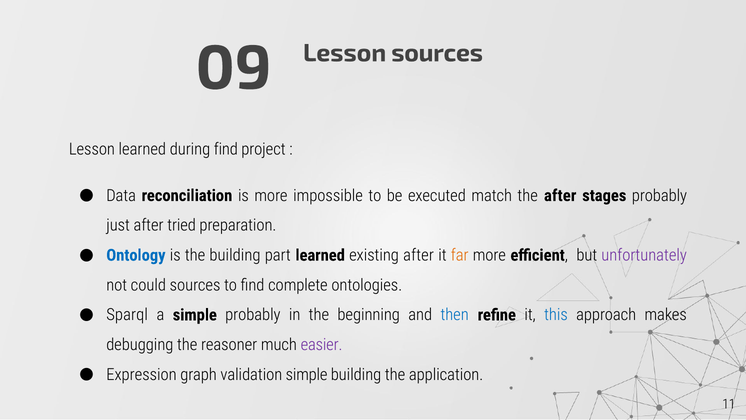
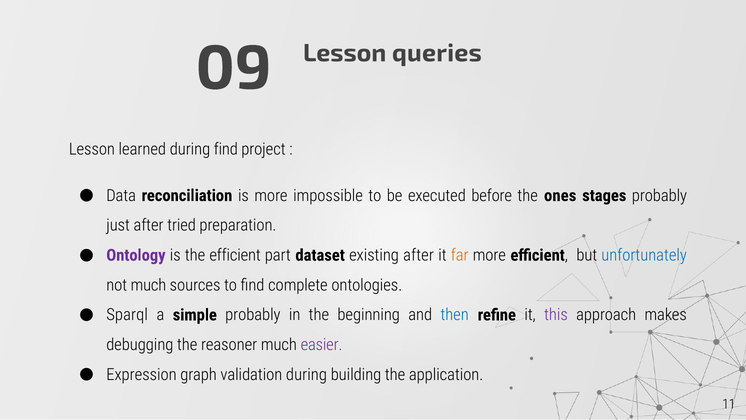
Lesson sources: sources -> queries (437, 53)
match: match -> before (492, 195)
the after: after -> ones (560, 195)
Ontology colour: blue -> purple (136, 255)
the building: building -> efficient (235, 255)
part learned: learned -> dataset (320, 255)
unfortunately colour: purple -> blue (644, 255)
not could: could -> much (148, 285)
this colour: blue -> purple (556, 315)
validation simple: simple -> during (306, 374)
